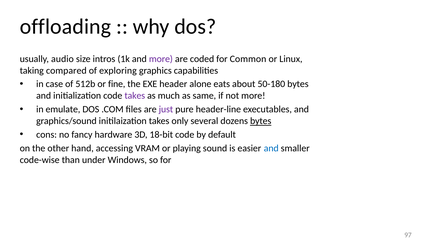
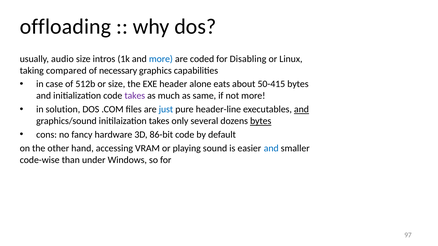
more colour: purple -> blue (161, 59)
Common: Common -> Disabling (248, 59)
exploring: exploring -> necessary (118, 71)
or fine: fine -> size (117, 84)
50-180: 50-180 -> 50-415 (271, 84)
emulate: emulate -> solution (63, 110)
just colour: purple -> blue (166, 110)
and underline: none -> present (301, 110)
18-bit: 18-bit -> 86-bit (161, 135)
